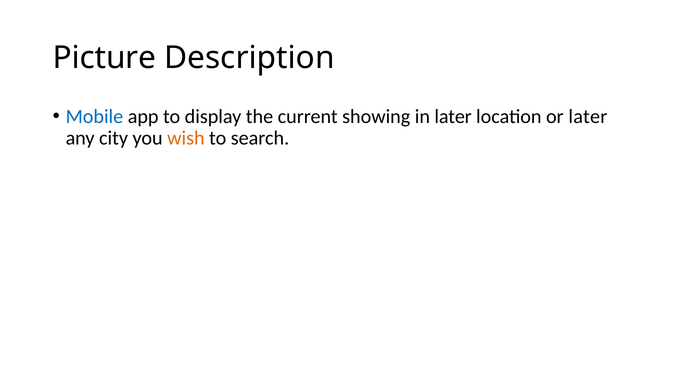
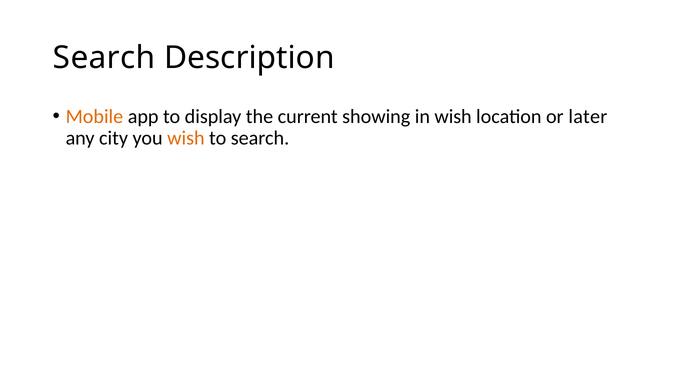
Picture: Picture -> Search (104, 58)
Mobile colour: blue -> orange (94, 117)
in later: later -> wish (453, 117)
